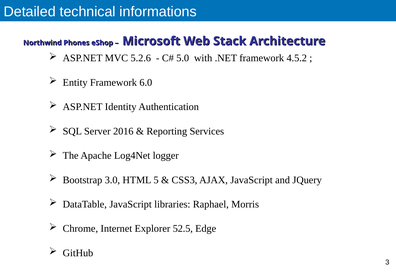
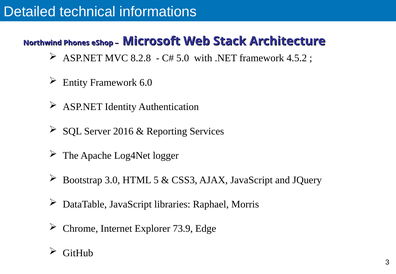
5.2.6: 5.2.6 -> 8.2.8 (141, 58)
52.5: 52.5 -> 73.9 (183, 229)
